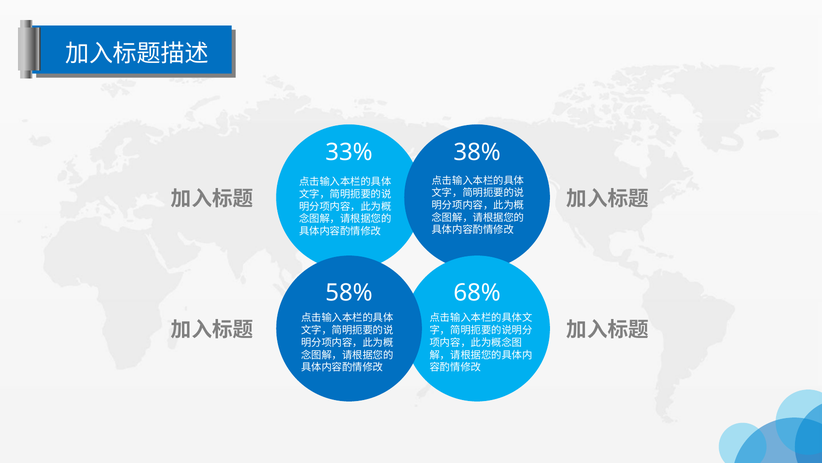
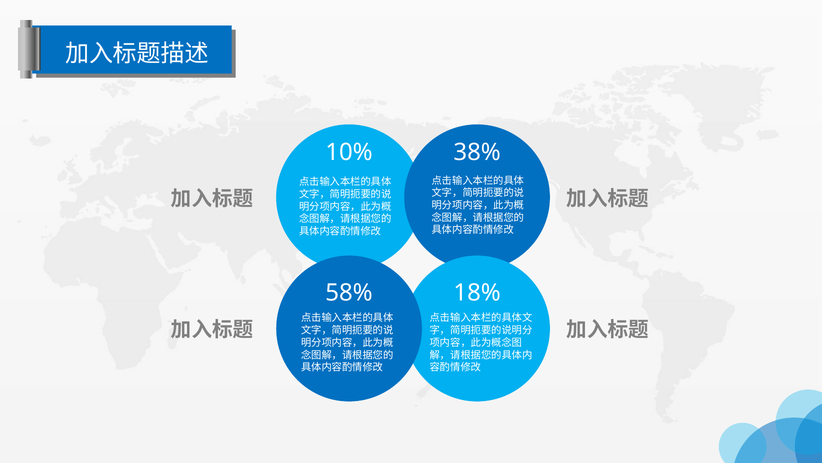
33%: 33% -> 10% (349, 152)
68%: 68% -> 18% (477, 293)
